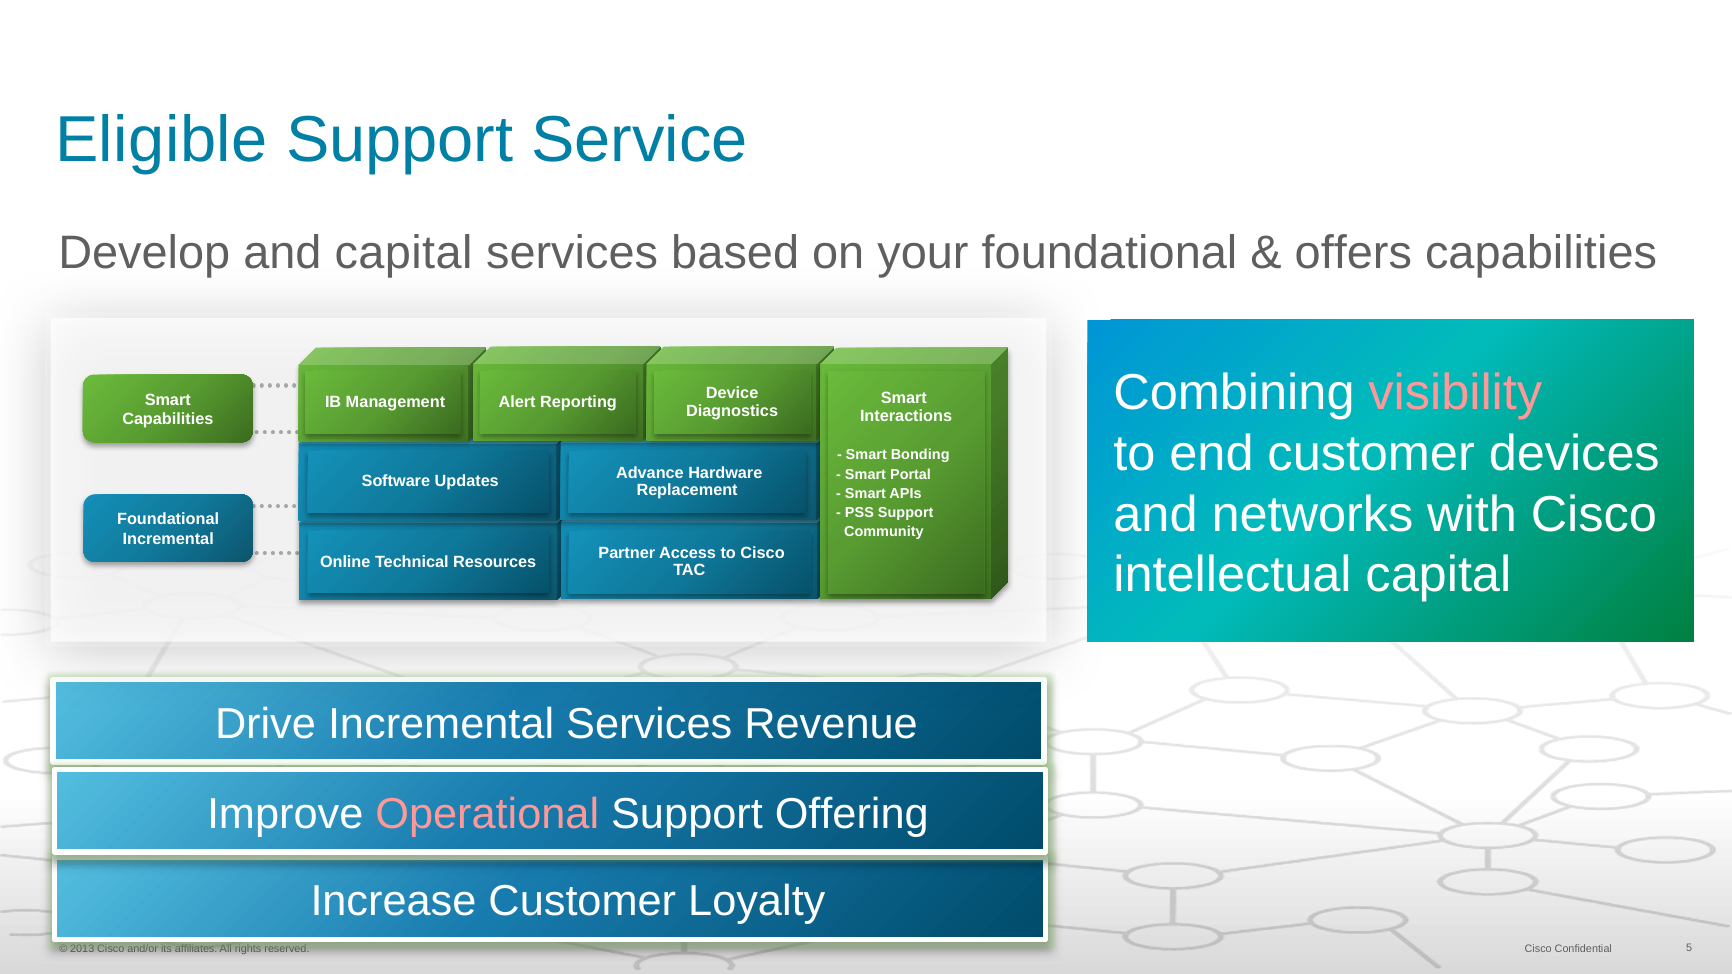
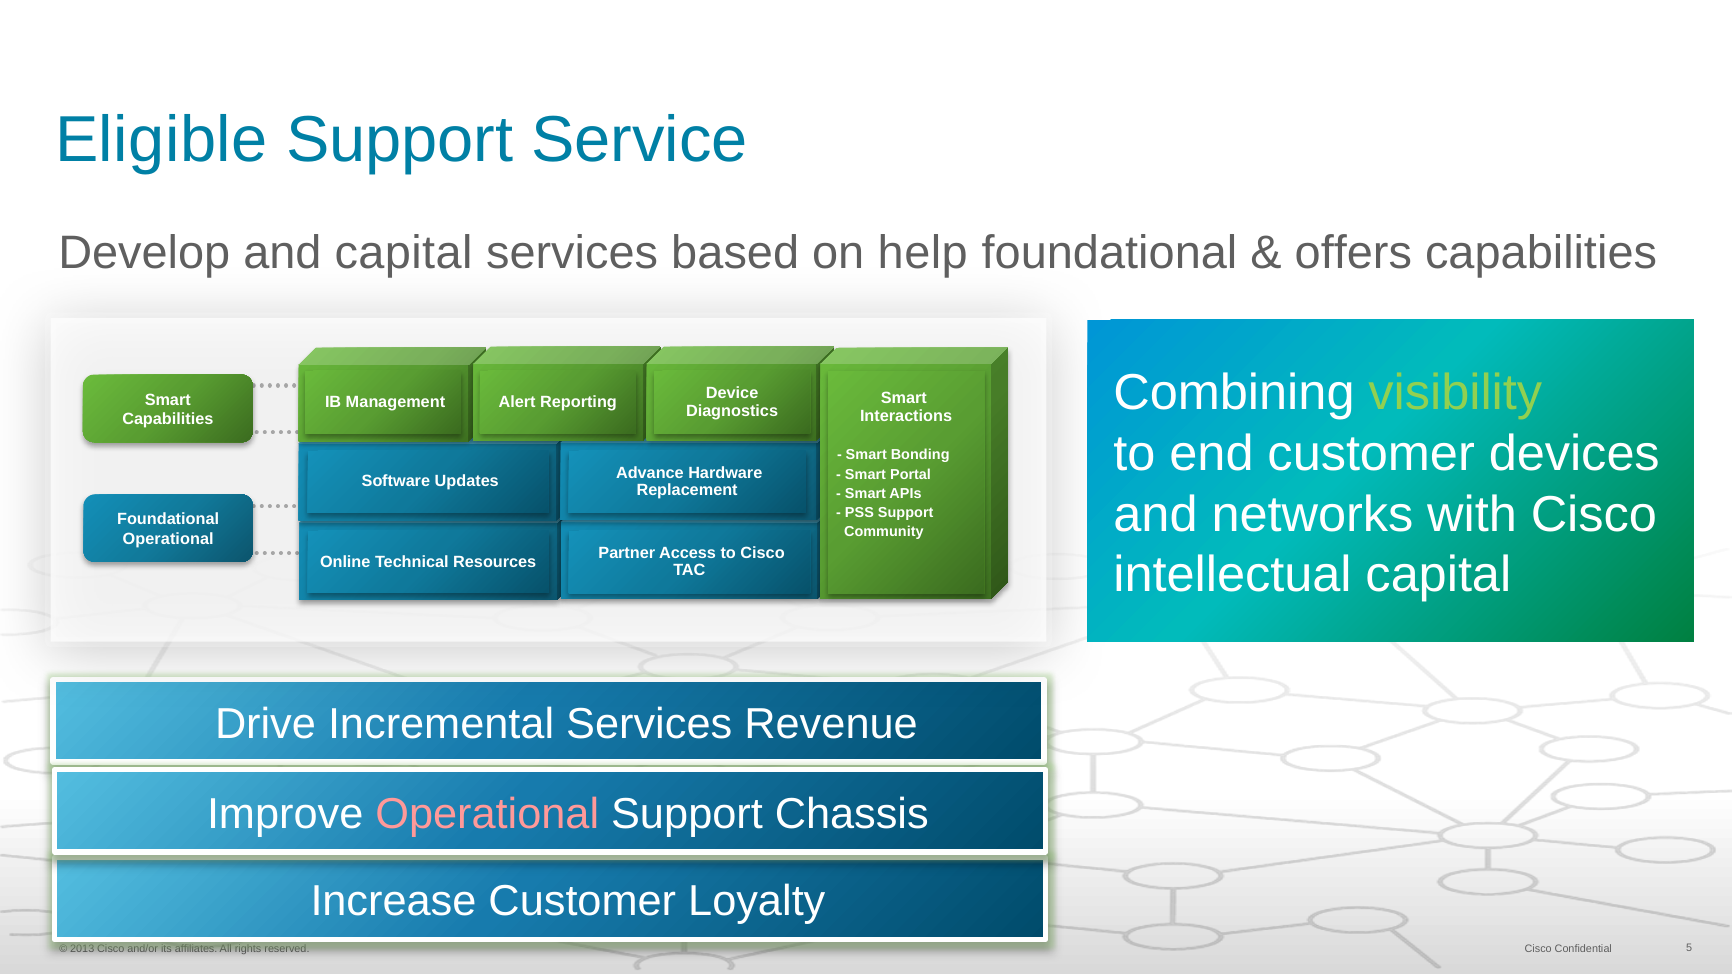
your: your -> help (923, 253)
visibility colour: pink -> light green (1455, 394)
Incremental: Incremental -> Operational (168, 539)
Offering: Offering -> Chassis (852, 814)
